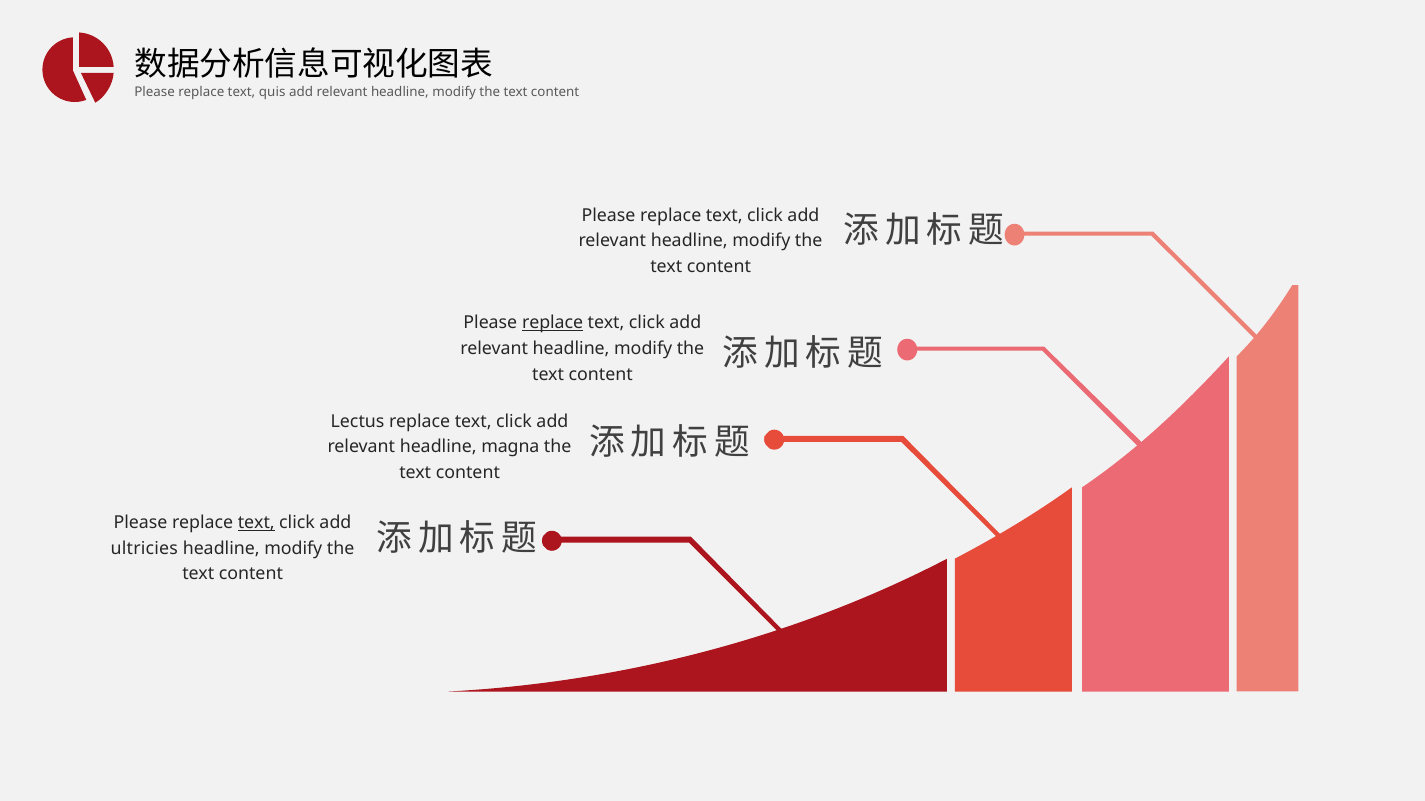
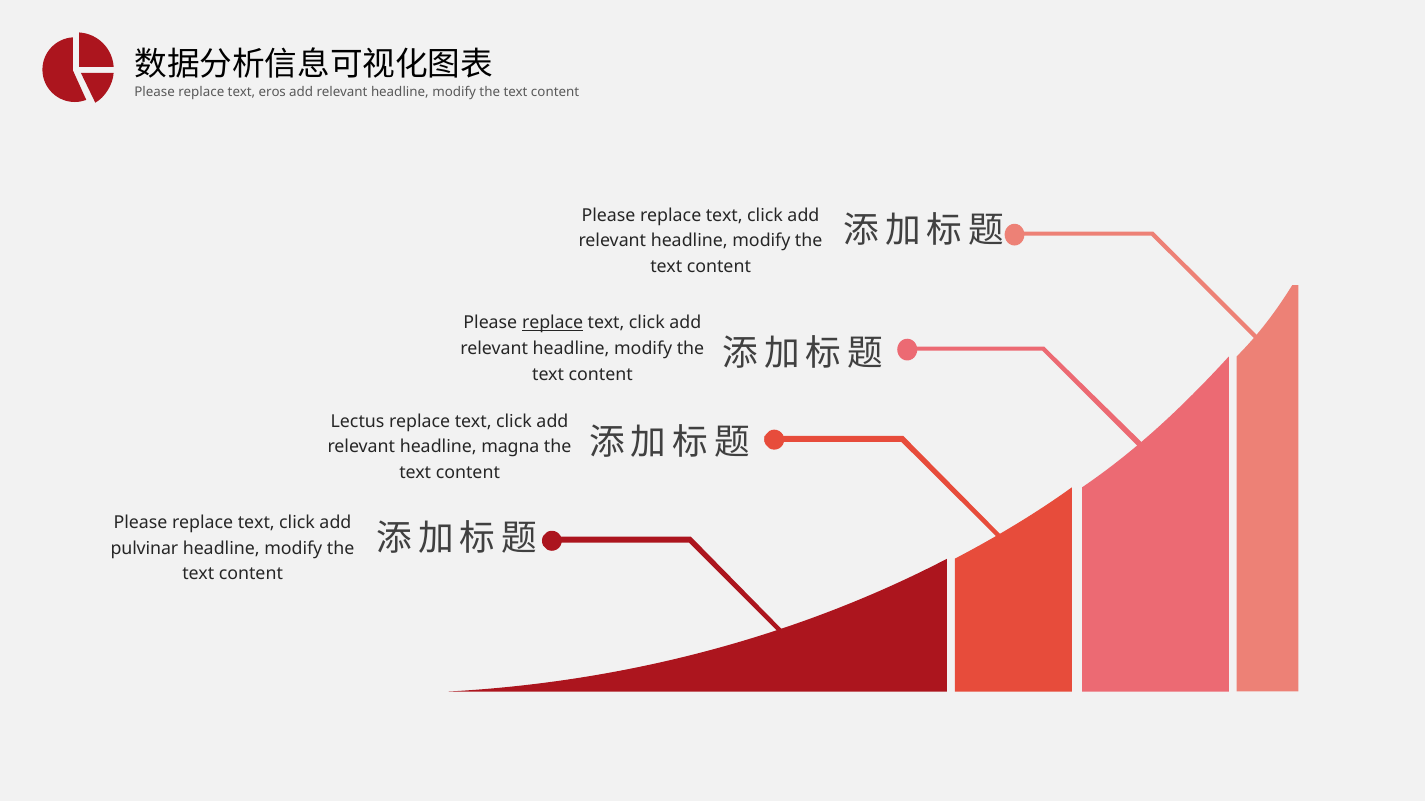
quis: quis -> eros (272, 92)
text underline: present -> none (256, 523)
ultricies: ultricies -> pulvinar (144, 549)
